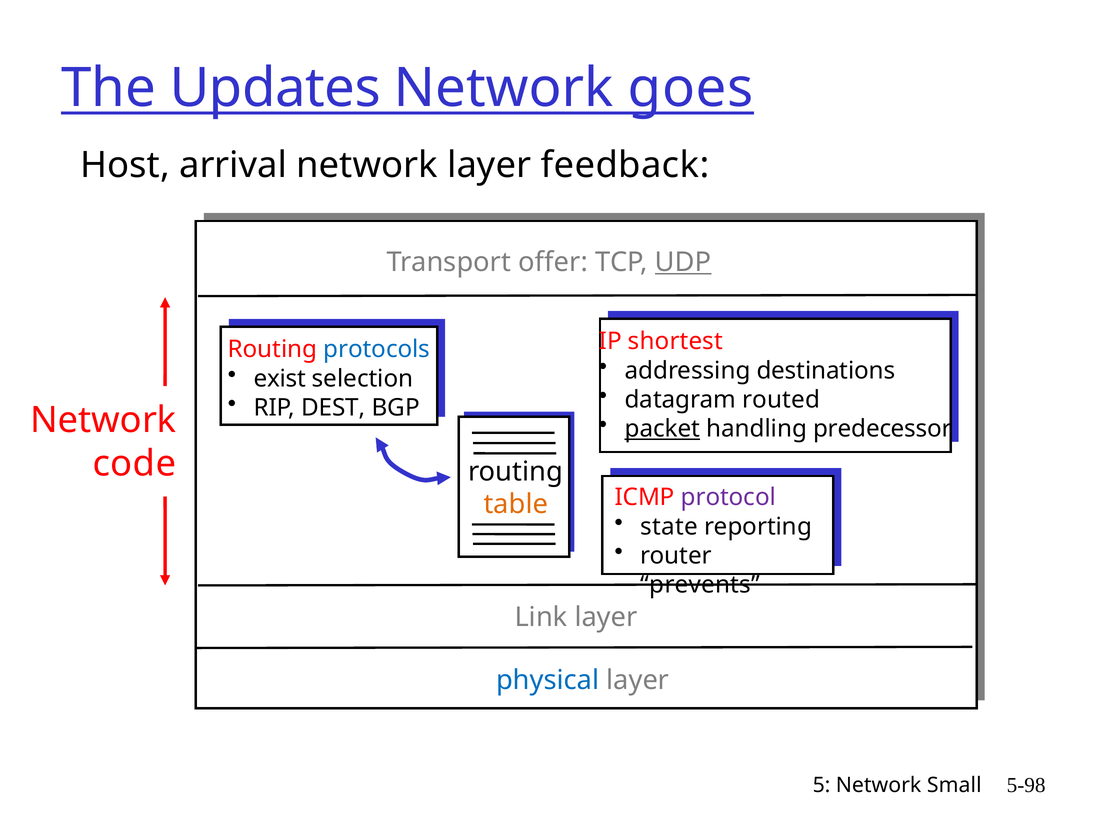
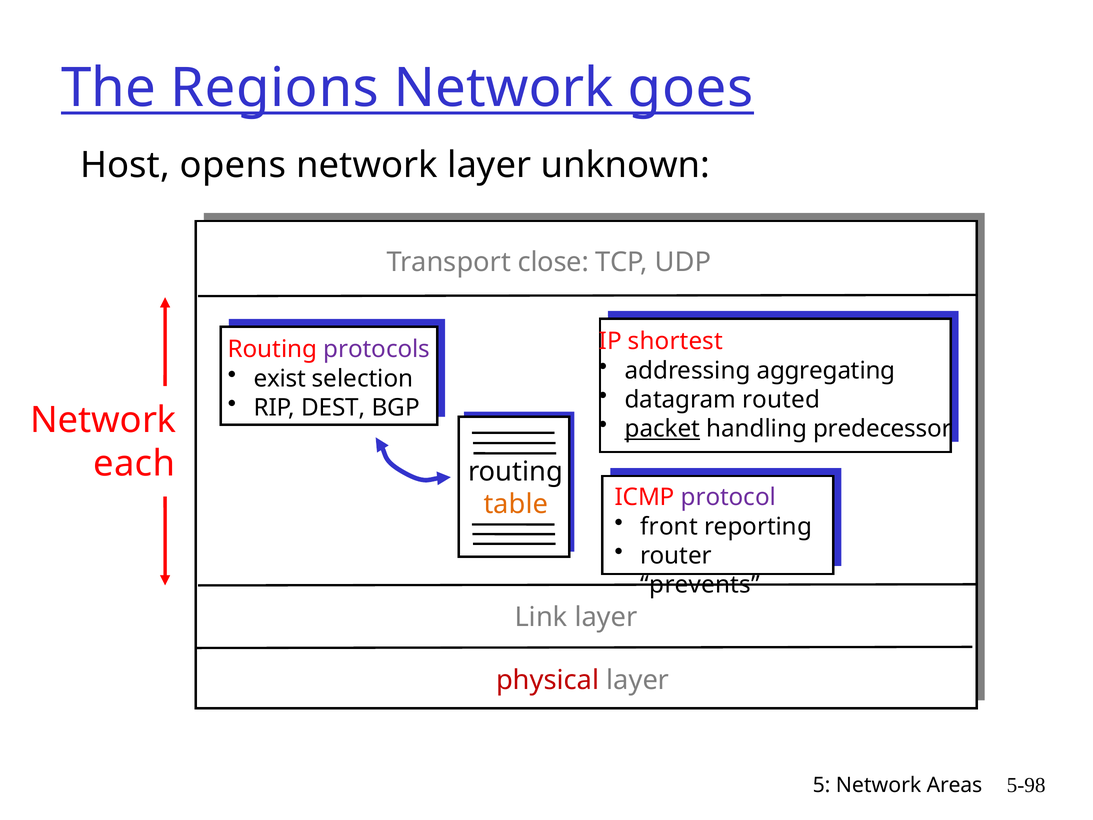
Updates: Updates -> Regions (275, 88)
arrival: arrival -> opens (233, 165)
feedback: feedback -> unknown (625, 165)
offer: offer -> close (553, 262)
UDP underline: present -> none (683, 262)
protocols colour: blue -> purple (377, 349)
destinations: destinations -> aggregating (826, 370)
code: code -> each (134, 464)
state: state -> front (669, 526)
physical colour: blue -> red (548, 680)
Small: Small -> Areas (954, 785)
